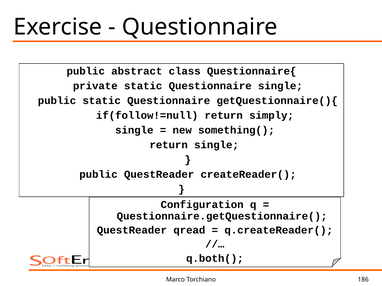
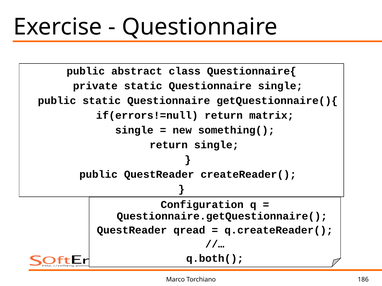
if(follow!=null: if(follow!=null -> if(errors!=null (147, 116)
simply: simply -> matrix (272, 116)
